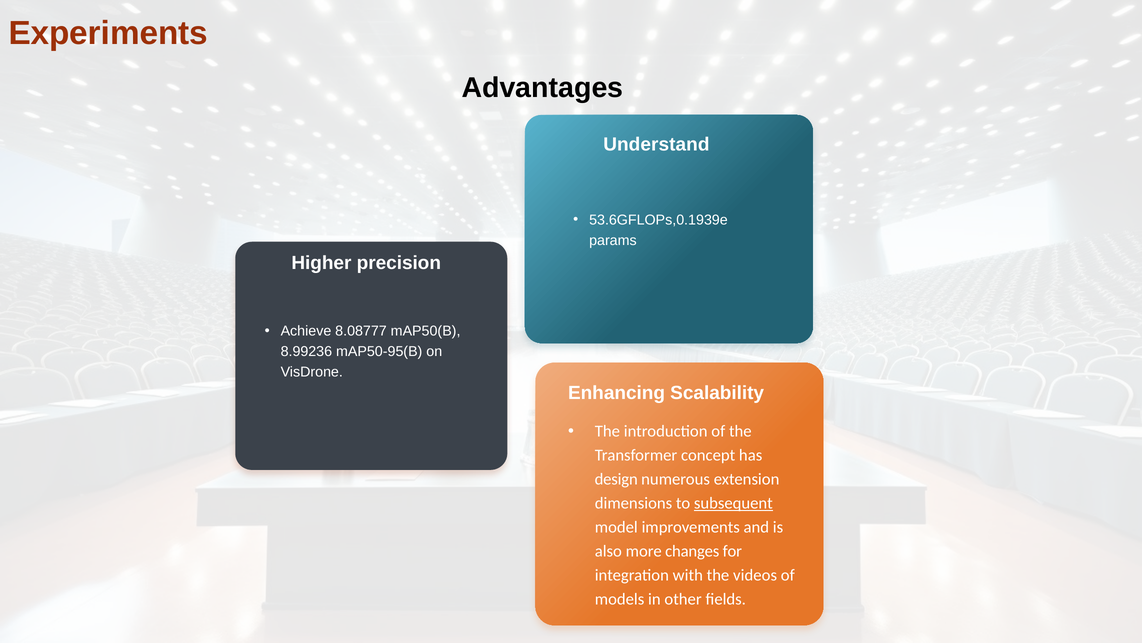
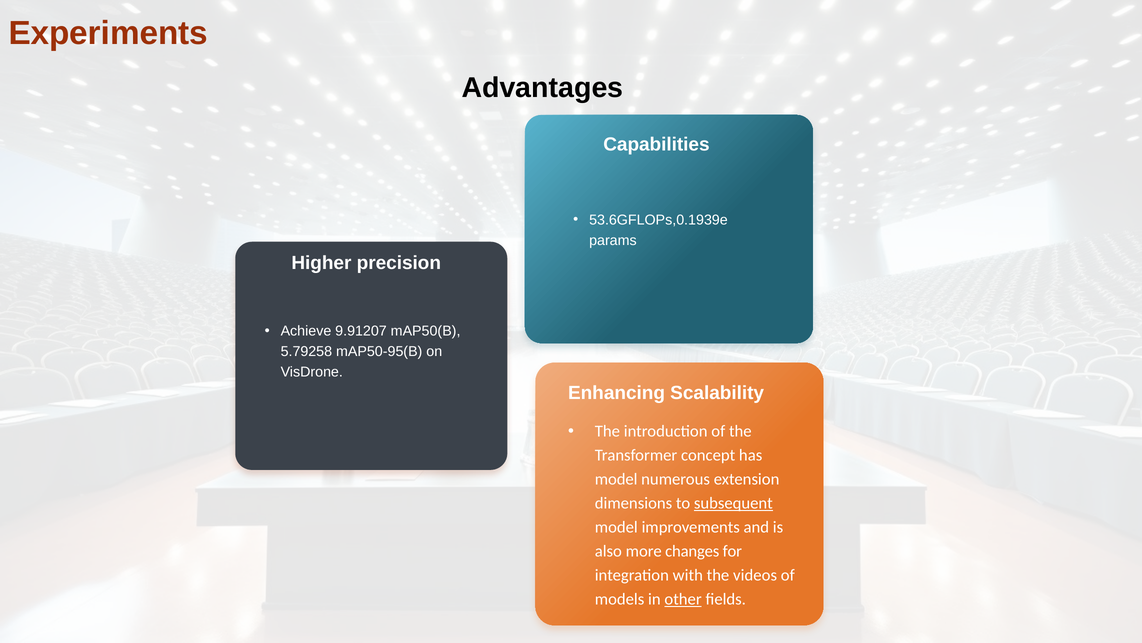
Understand: Understand -> Capabilities (656, 144)
8.08777: 8.08777 -> 9.91207 (361, 331)
8.99236: 8.99236 -> 5.79258 (306, 351)
design: design -> model (616, 479)
other underline: none -> present (683, 599)
